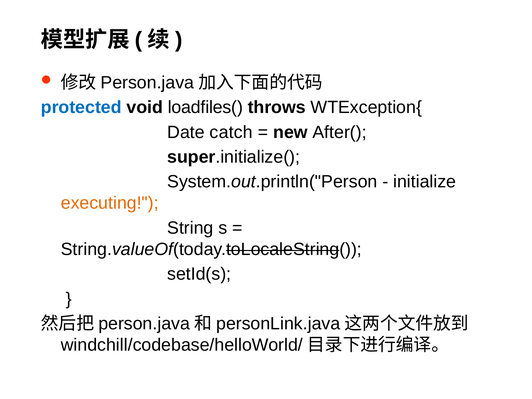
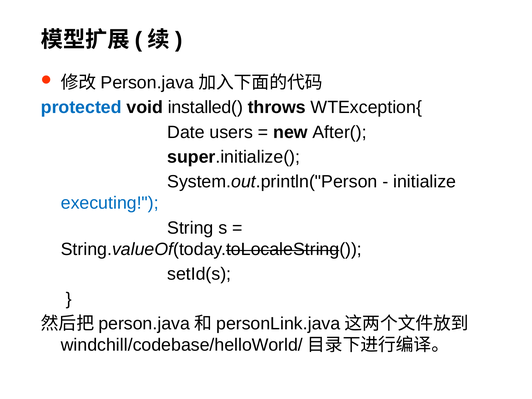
loadfiles(: loadfiles( -> installed( (205, 107)
catch: catch -> users (231, 132)
executing colour: orange -> blue (110, 203)
